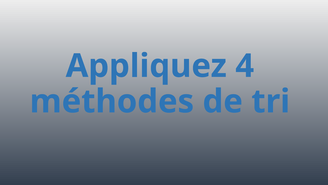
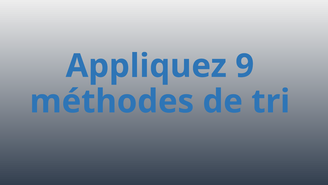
4: 4 -> 9 (245, 66)
